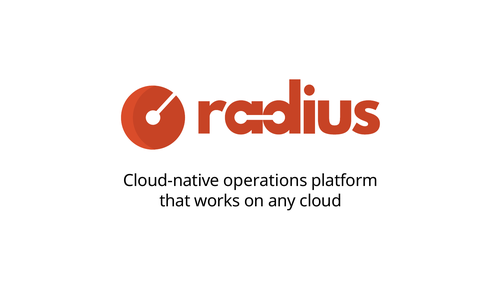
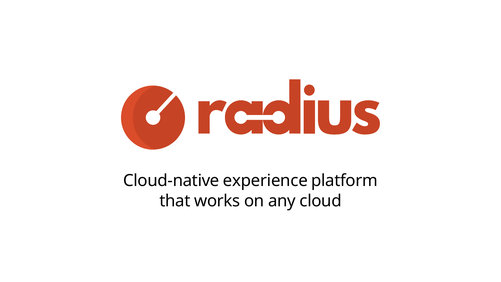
operations: operations -> experience (265, 181)
